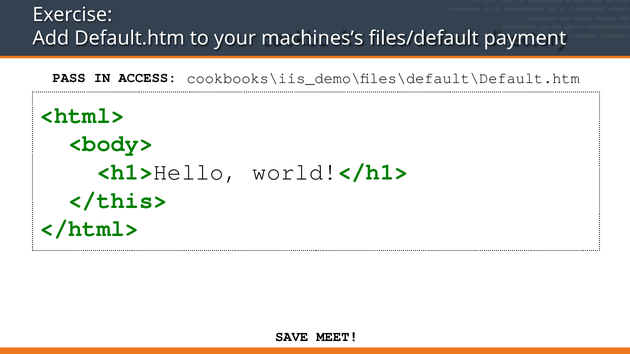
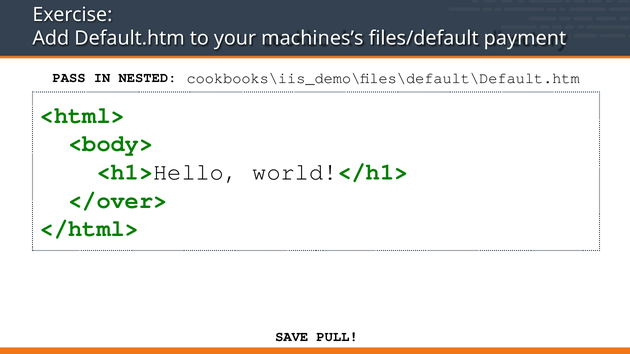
ACCESS: ACCESS -> NESTED (148, 78)
</this>: </this> -> </over> (118, 201)
MEET: MEET -> PULL (337, 337)
